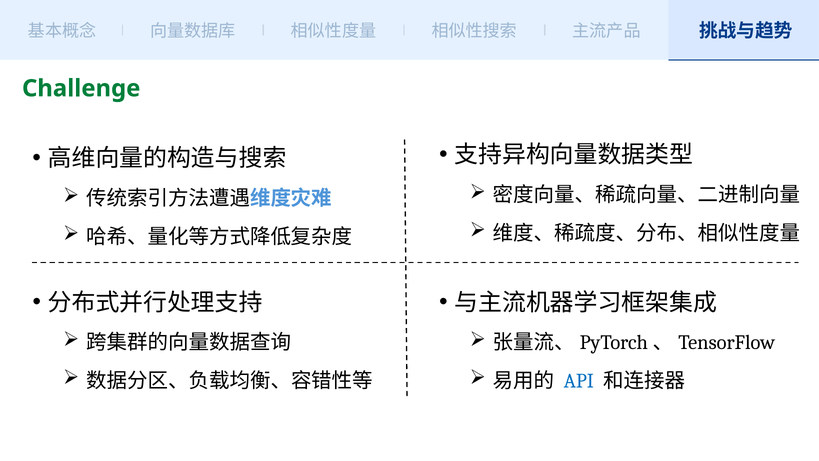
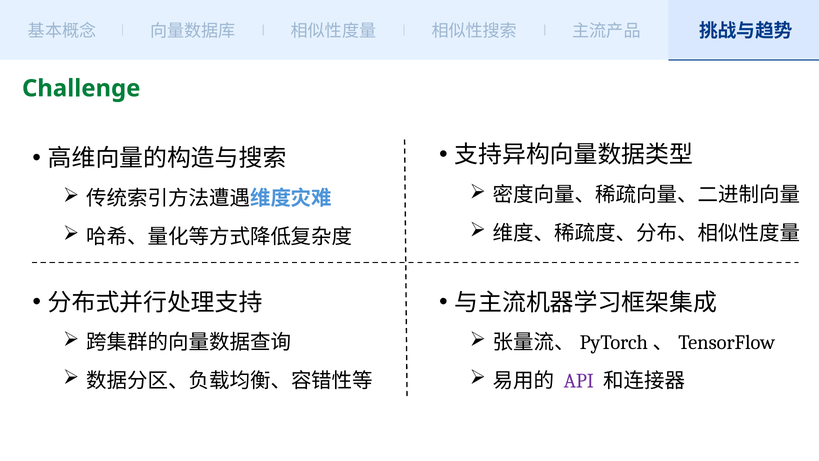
API colour: blue -> purple (579, 381)
